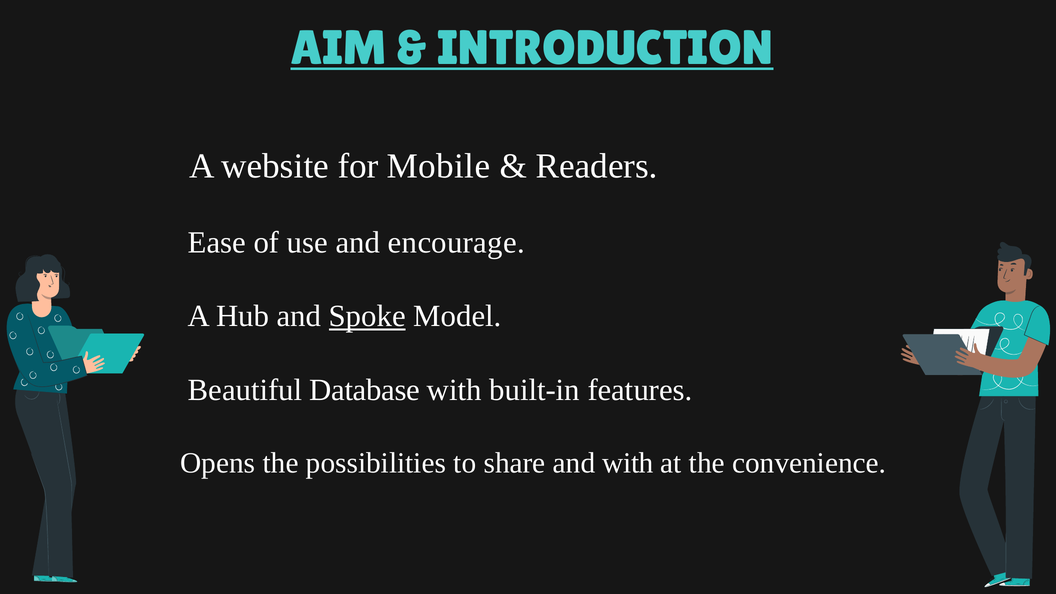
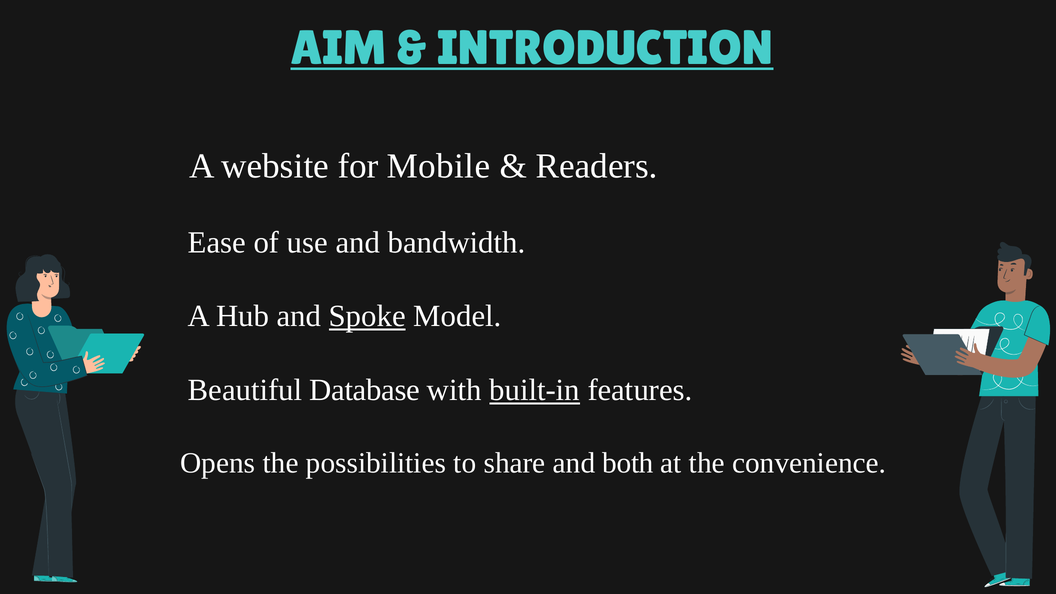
encourage: encourage -> bandwidth (456, 242)
built-in underline: none -> present (535, 390)
and with: with -> both (628, 463)
